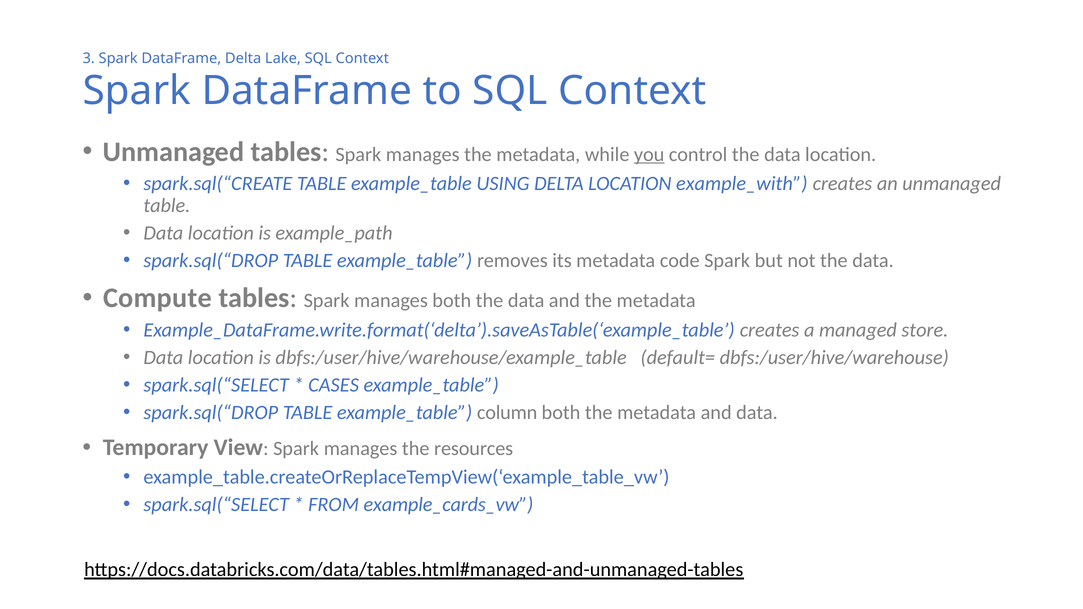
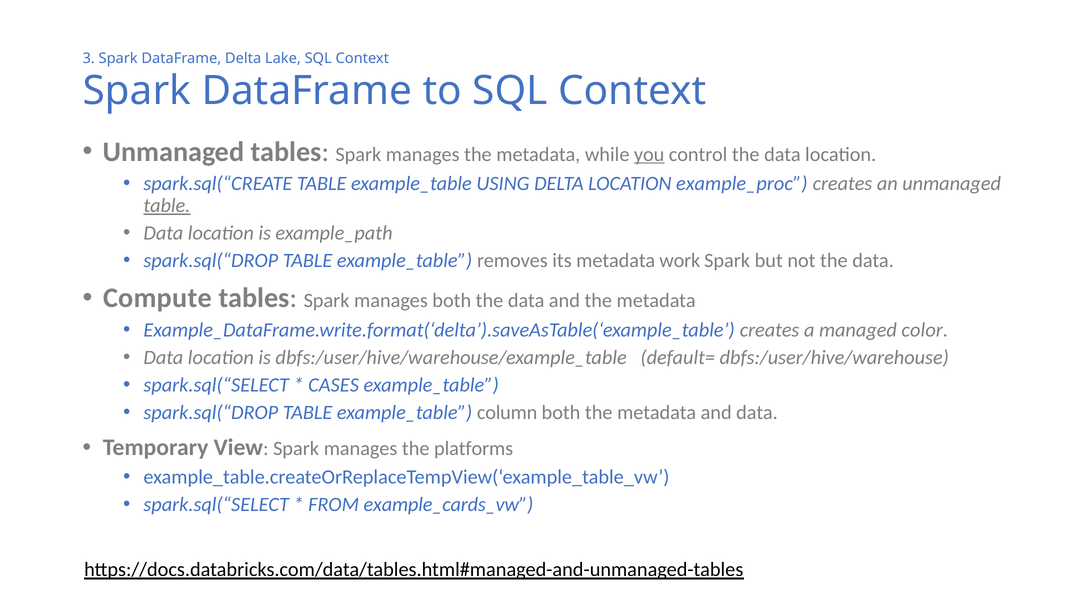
example_with: example_with -> example_proc (742, 184)
table underline: none -> present (167, 206)
code: code -> work (680, 261)
store: store -> color (925, 330)
resources: resources -> platforms (474, 449)
